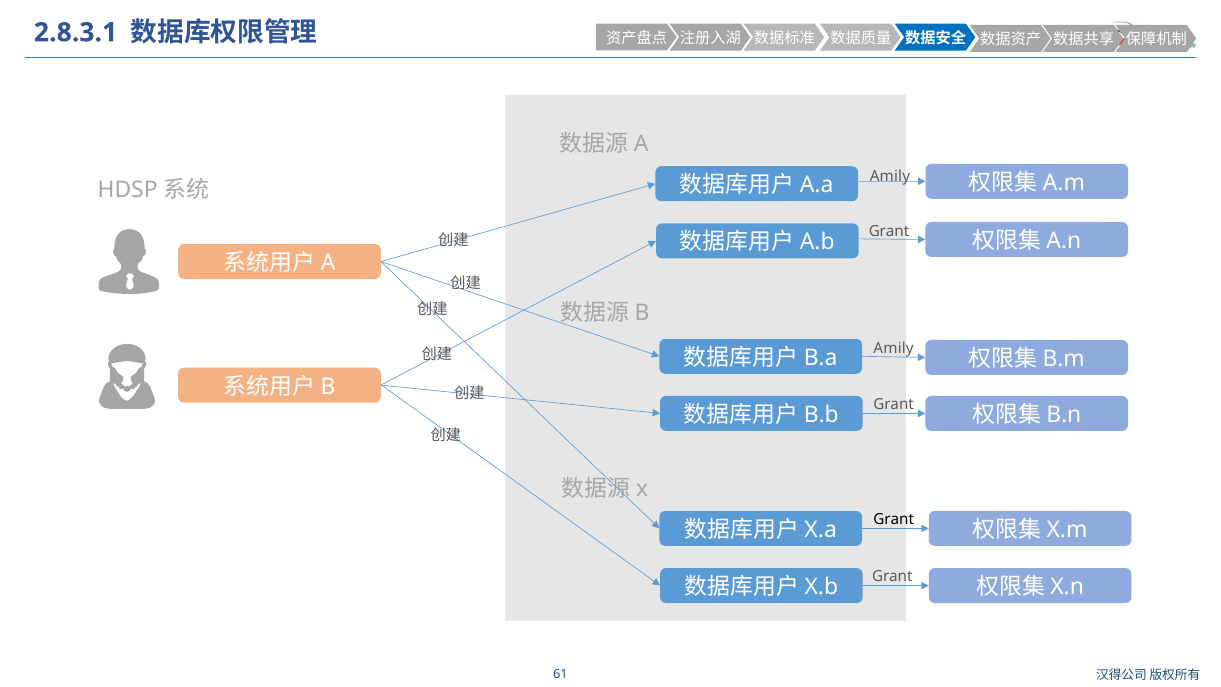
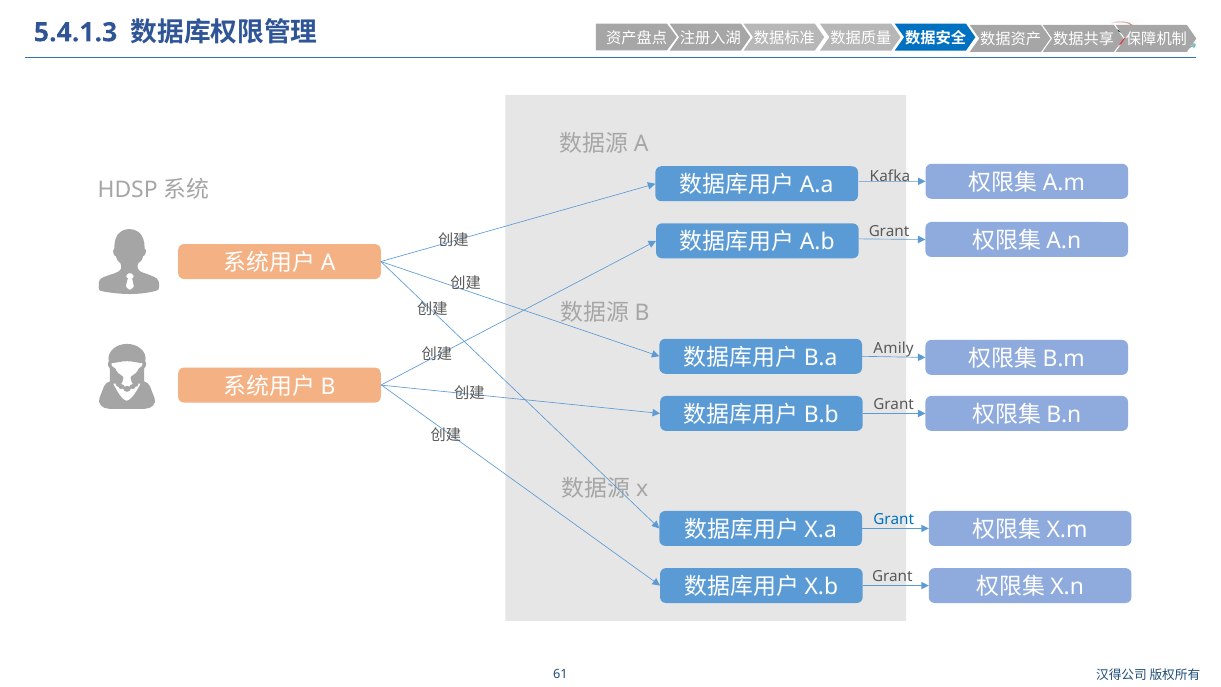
2.8.3.1: 2.8.3.1 -> 5.4.1.3 (76, 33)
Amily: Amily -> Kafka (890, 176)
Grant colour: black -> blue (894, 519)
